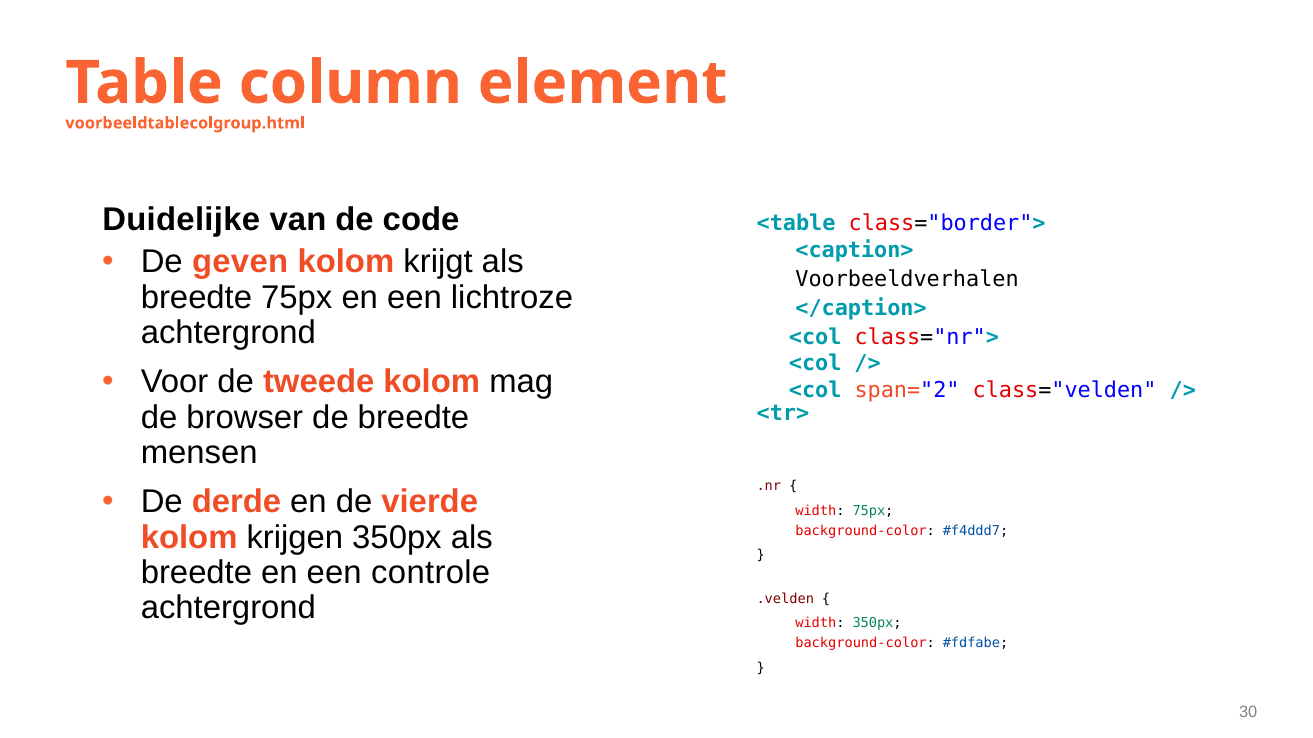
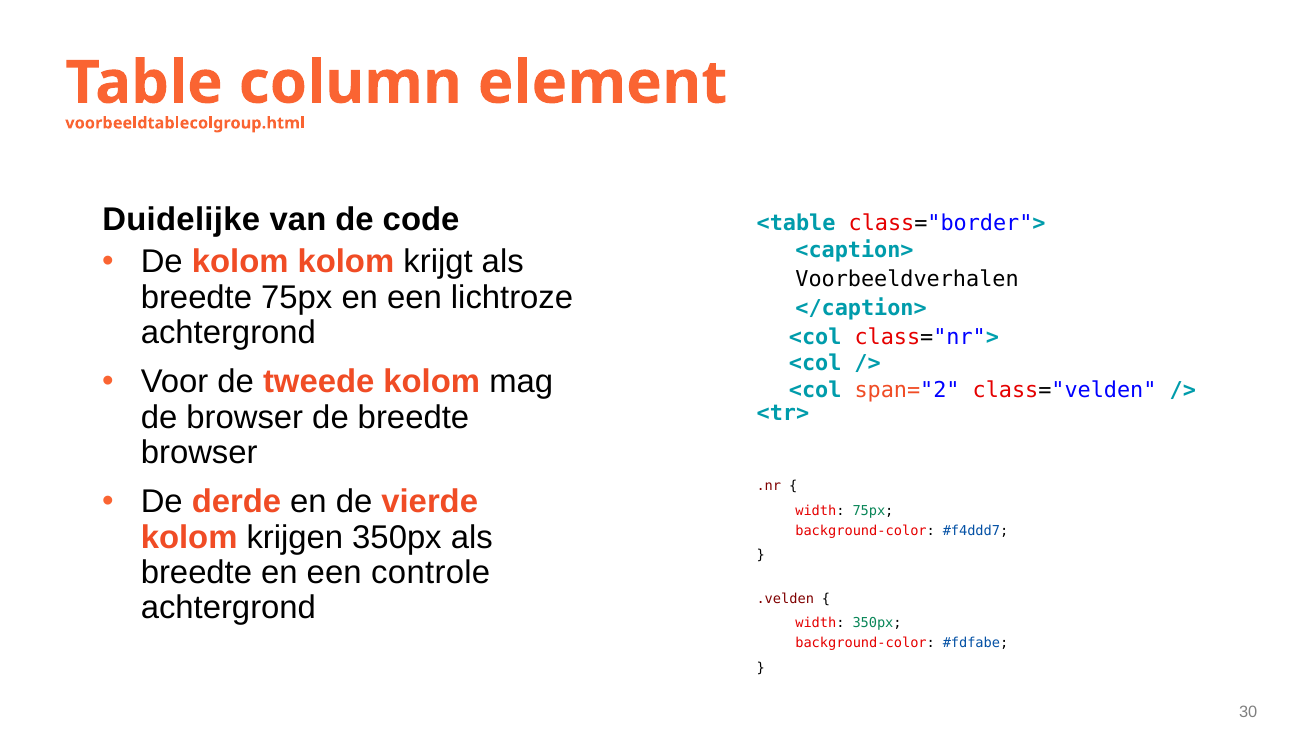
De geven: geven -> kolom (240, 262)
mensen: mensen -> browser (199, 453)
